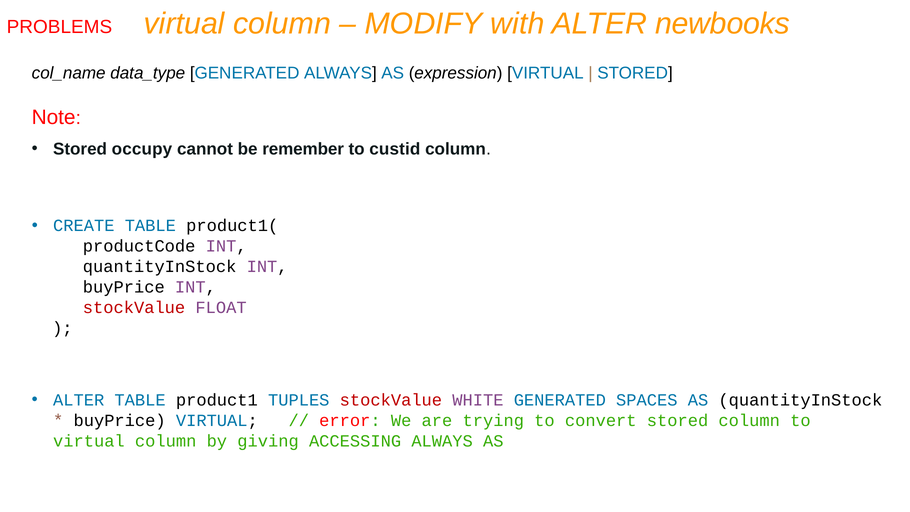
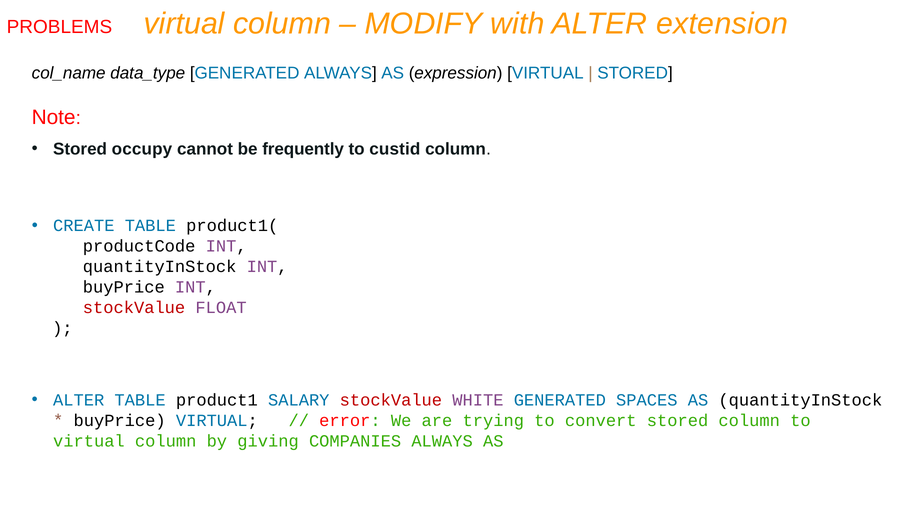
newbooks: newbooks -> extension (722, 24)
remember: remember -> frequently (303, 149)
TUPLES: TUPLES -> SALARY (299, 400)
ACCESSING: ACCESSING -> COMPANIES (355, 441)
